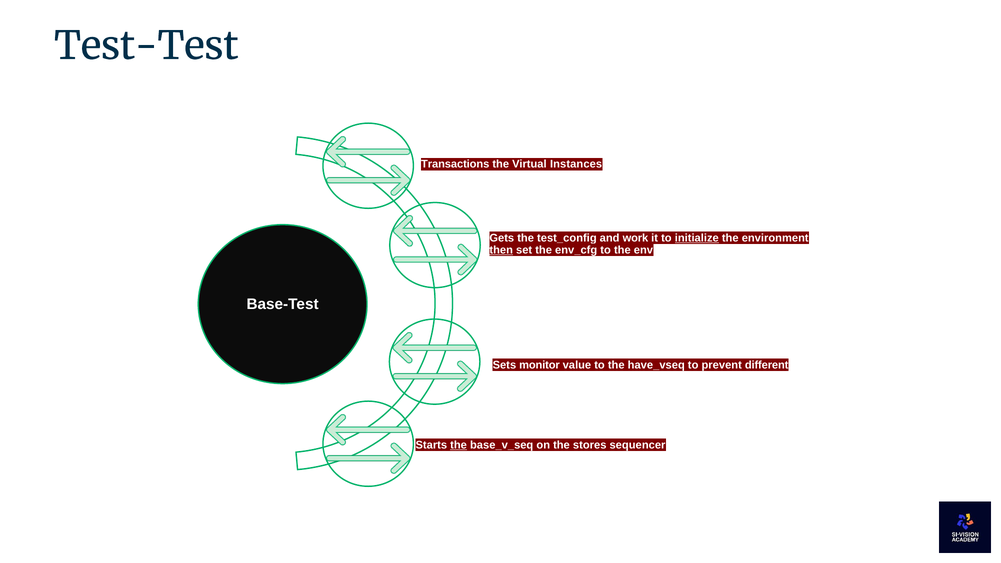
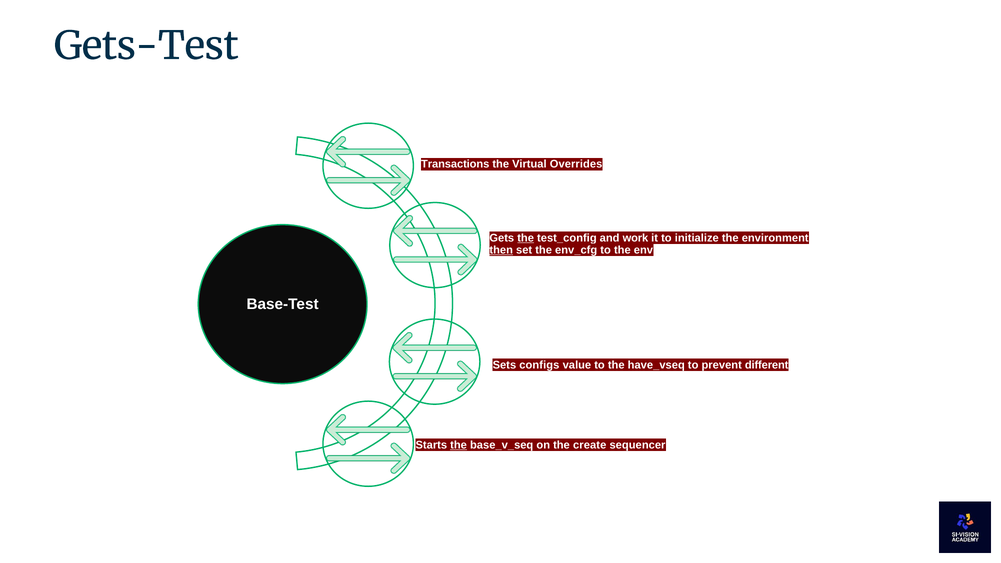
Test-Test: Test-Test -> Gets-Test (146, 46)
Instances: Instances -> Overrides (576, 164)
the underline: none -> present (526, 238)
initialize underline: present -> none (697, 238)
monitor: monitor -> configs (539, 365)
stores: stores -> create (590, 445)
